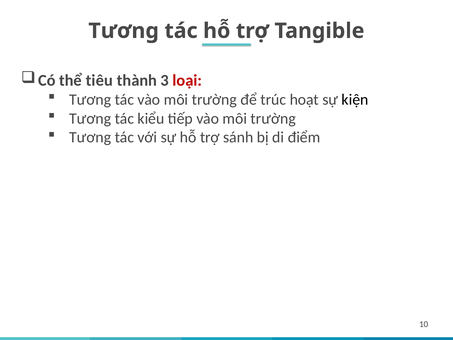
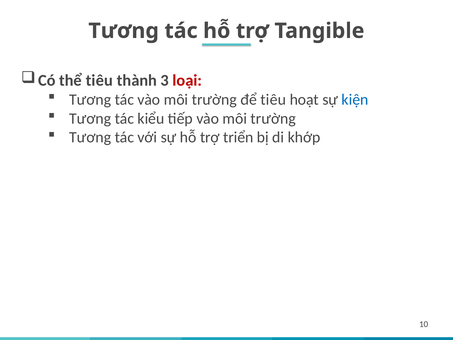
để trúc: trúc -> tiêu (273, 100)
kiện colour: black -> blue (355, 100)
sánh: sánh -> triển (238, 137)
điểm: điểm -> khớp (304, 137)
